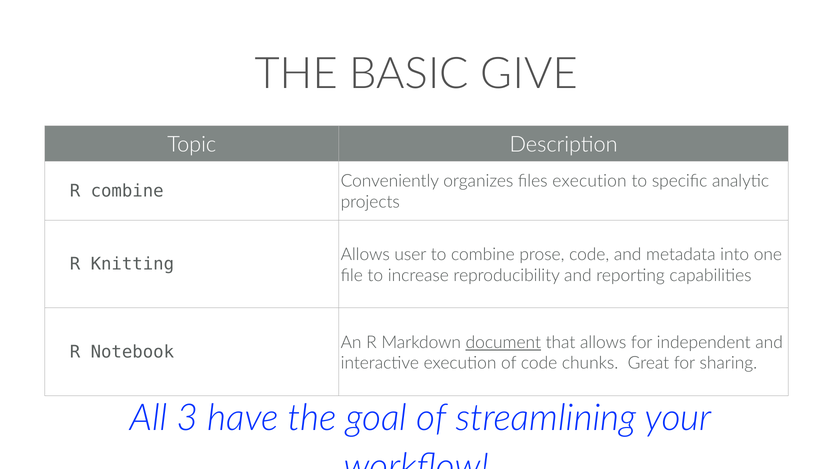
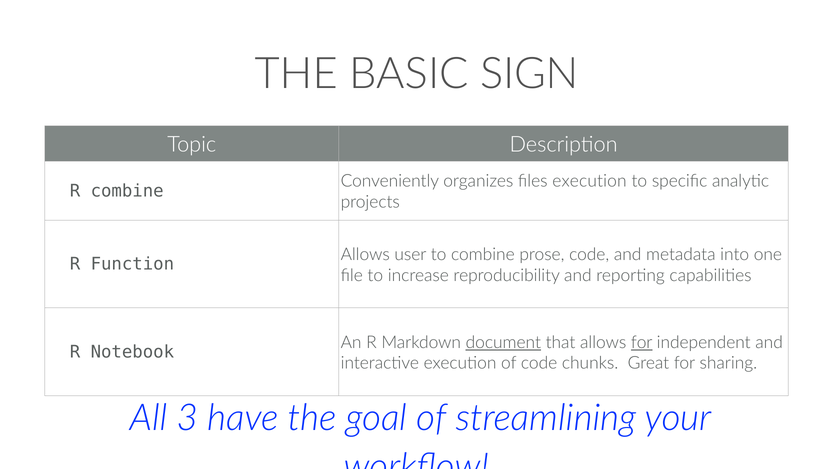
GIVE: GIVE -> SIGN (530, 74)
Knitting: Knitting -> Function (132, 264)
for underline: none -> present (642, 342)
